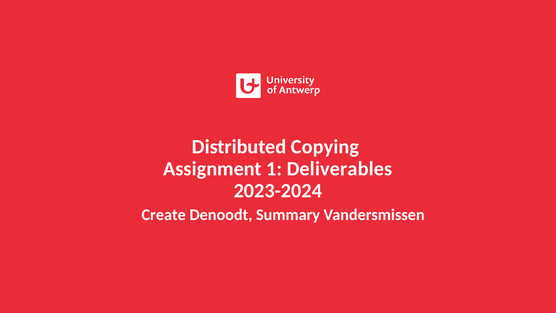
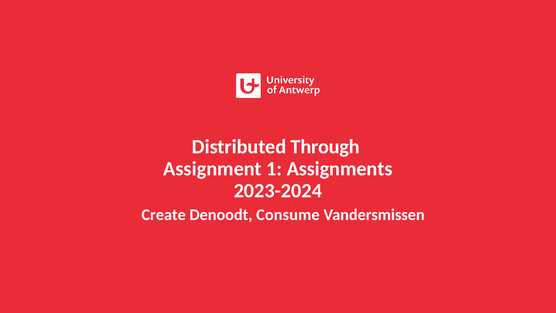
Copying: Copying -> Through (325, 147)
Deliverables: Deliverables -> Assignments (340, 169)
Summary: Summary -> Consume (288, 215)
